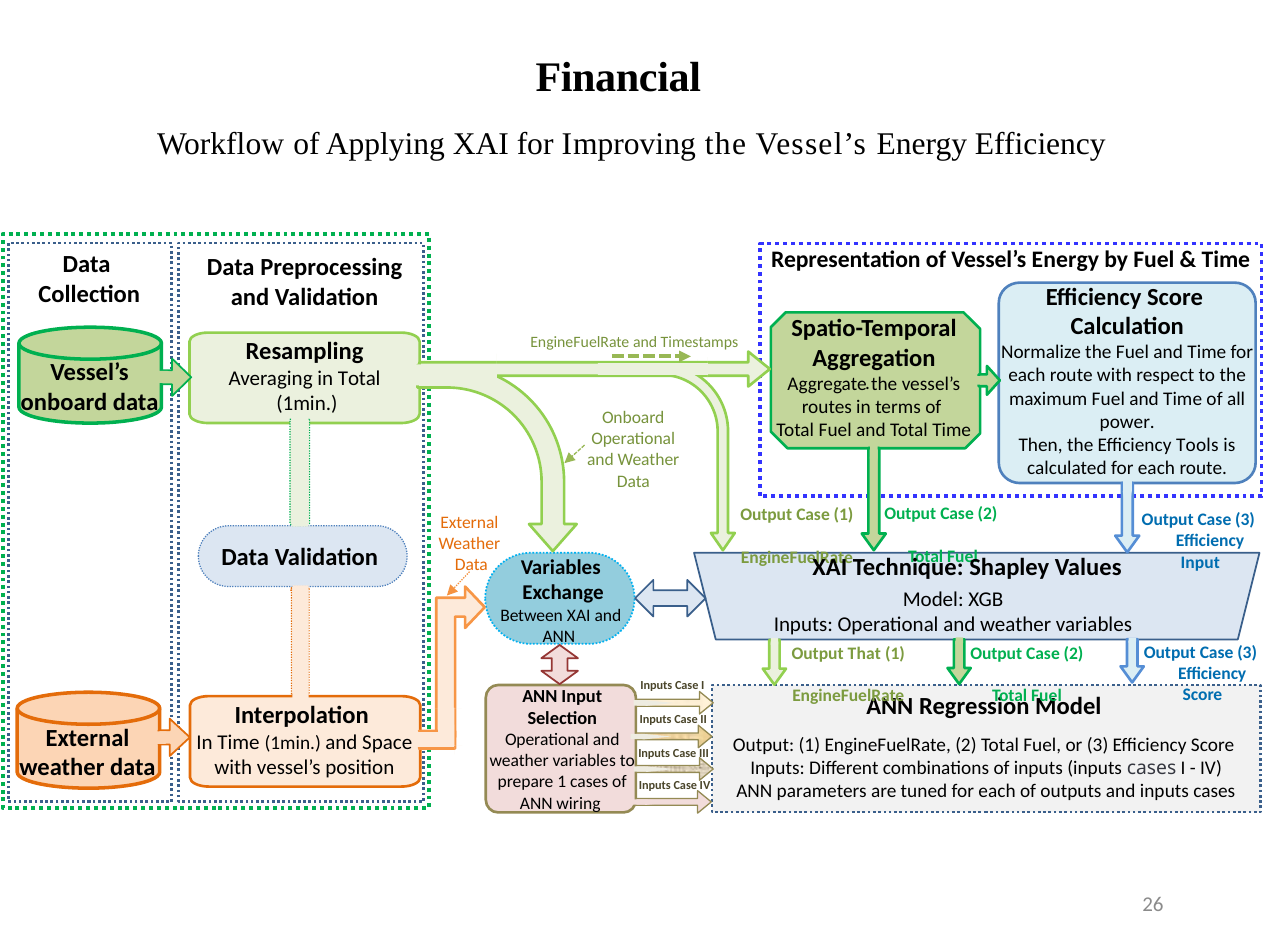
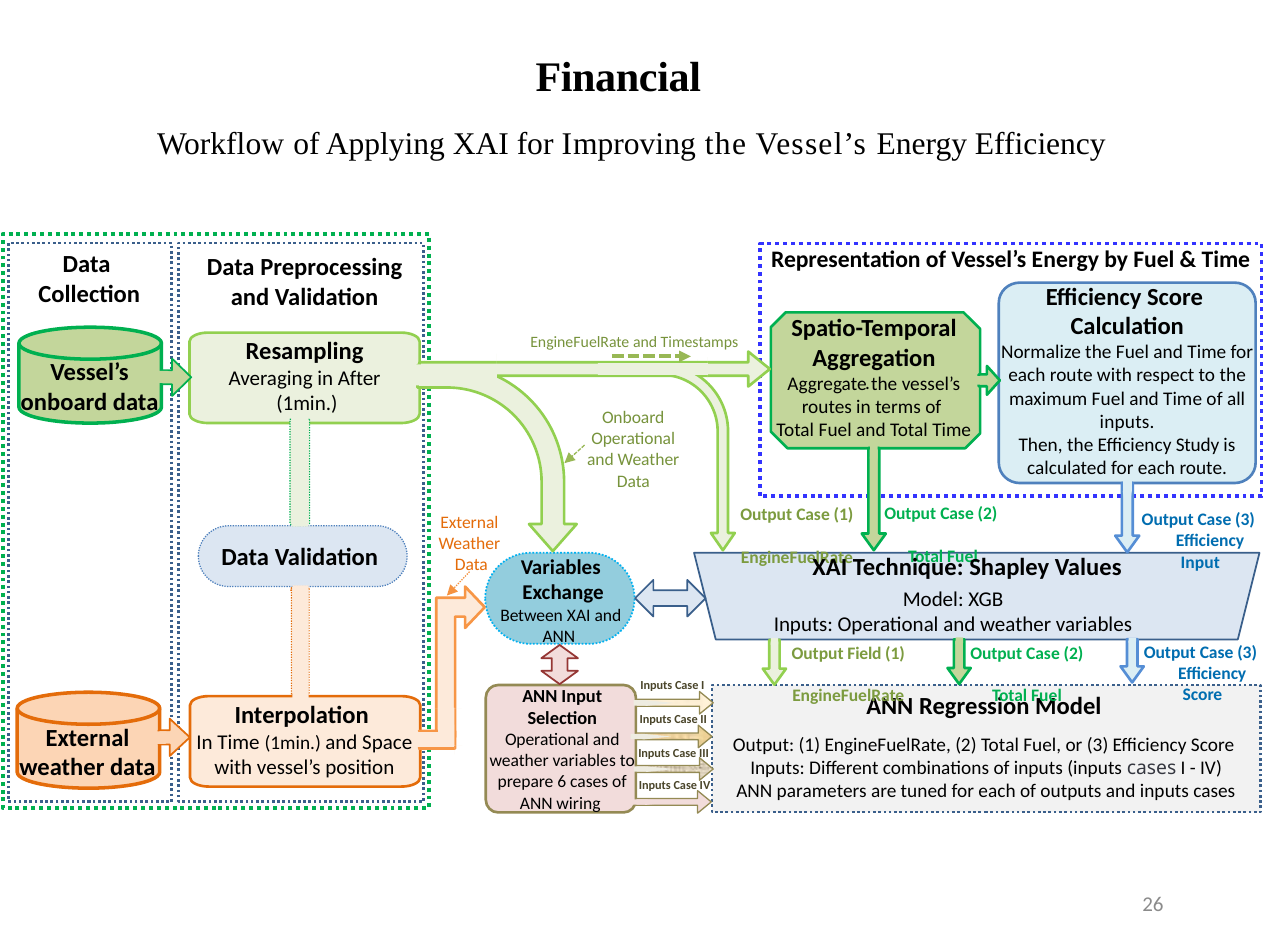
in Total: Total -> After (359, 379)
power: power -> inputs (1127, 422)
Tools: Tools -> Study (1198, 445)
That: That -> Field (865, 654)
prepare 1: 1 -> 6 (562, 782)
